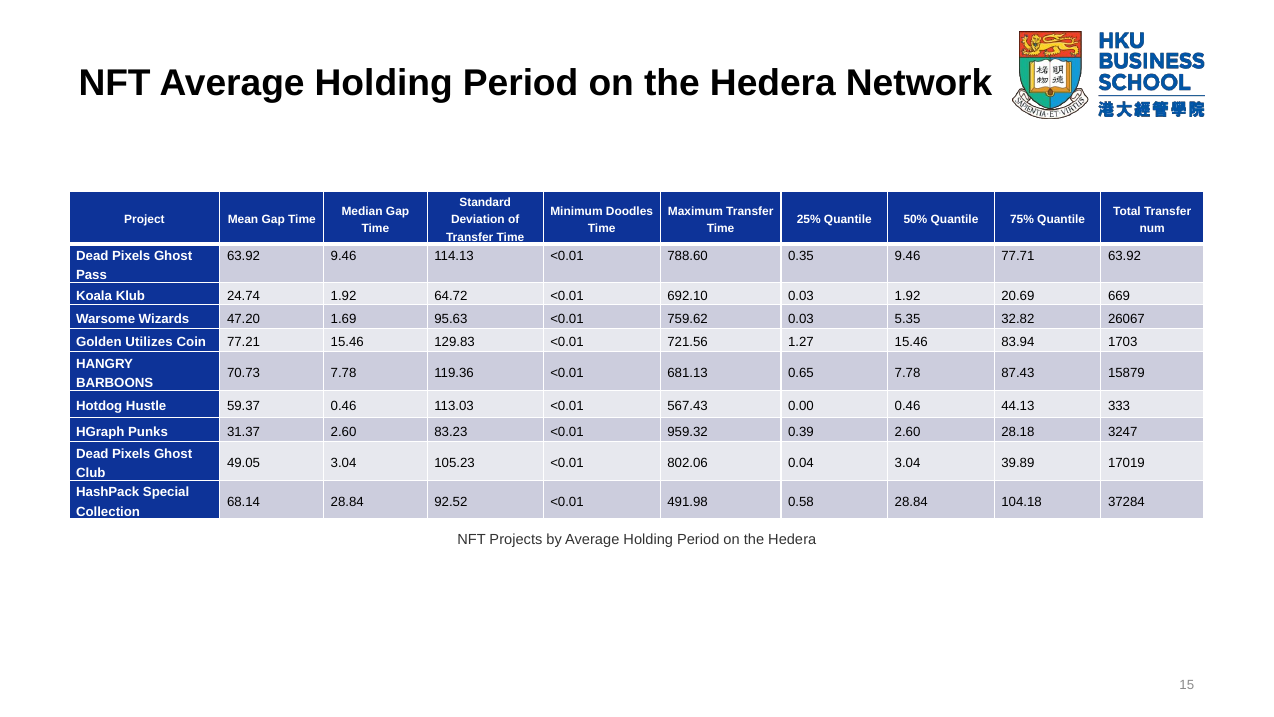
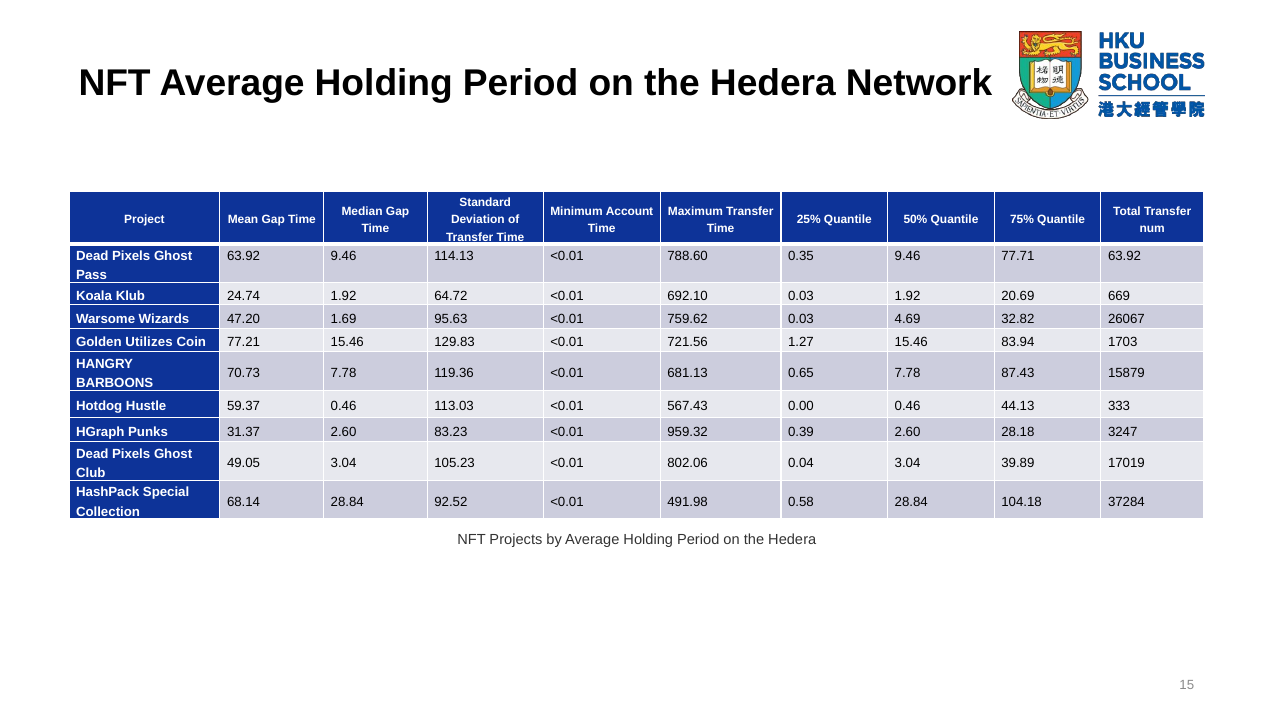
Doodles: Doodles -> Account (630, 211)
5.35: 5.35 -> 4.69 (908, 319)
